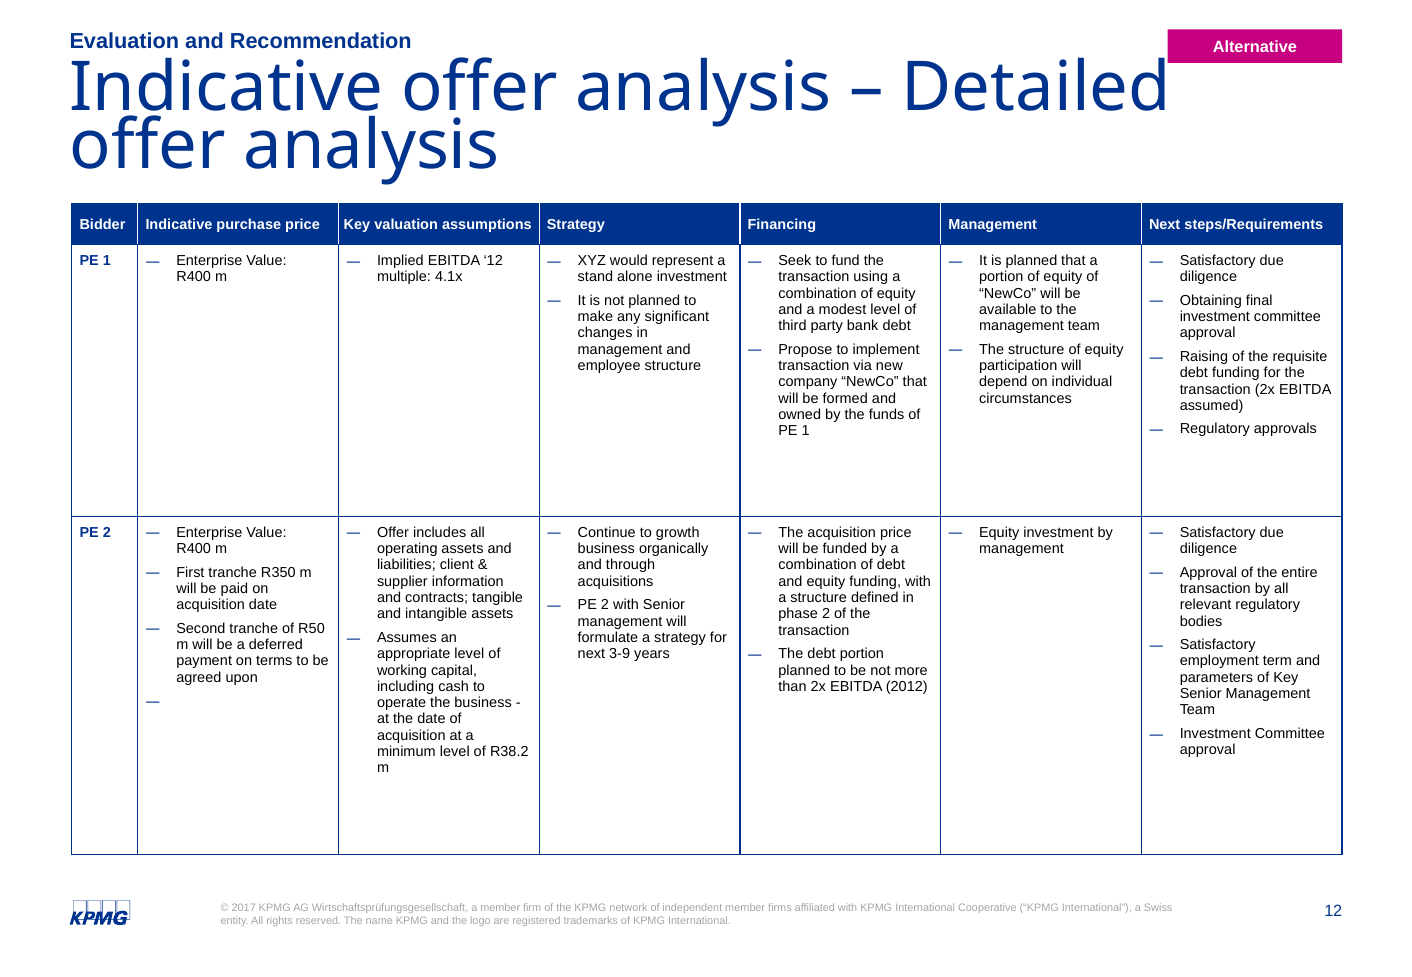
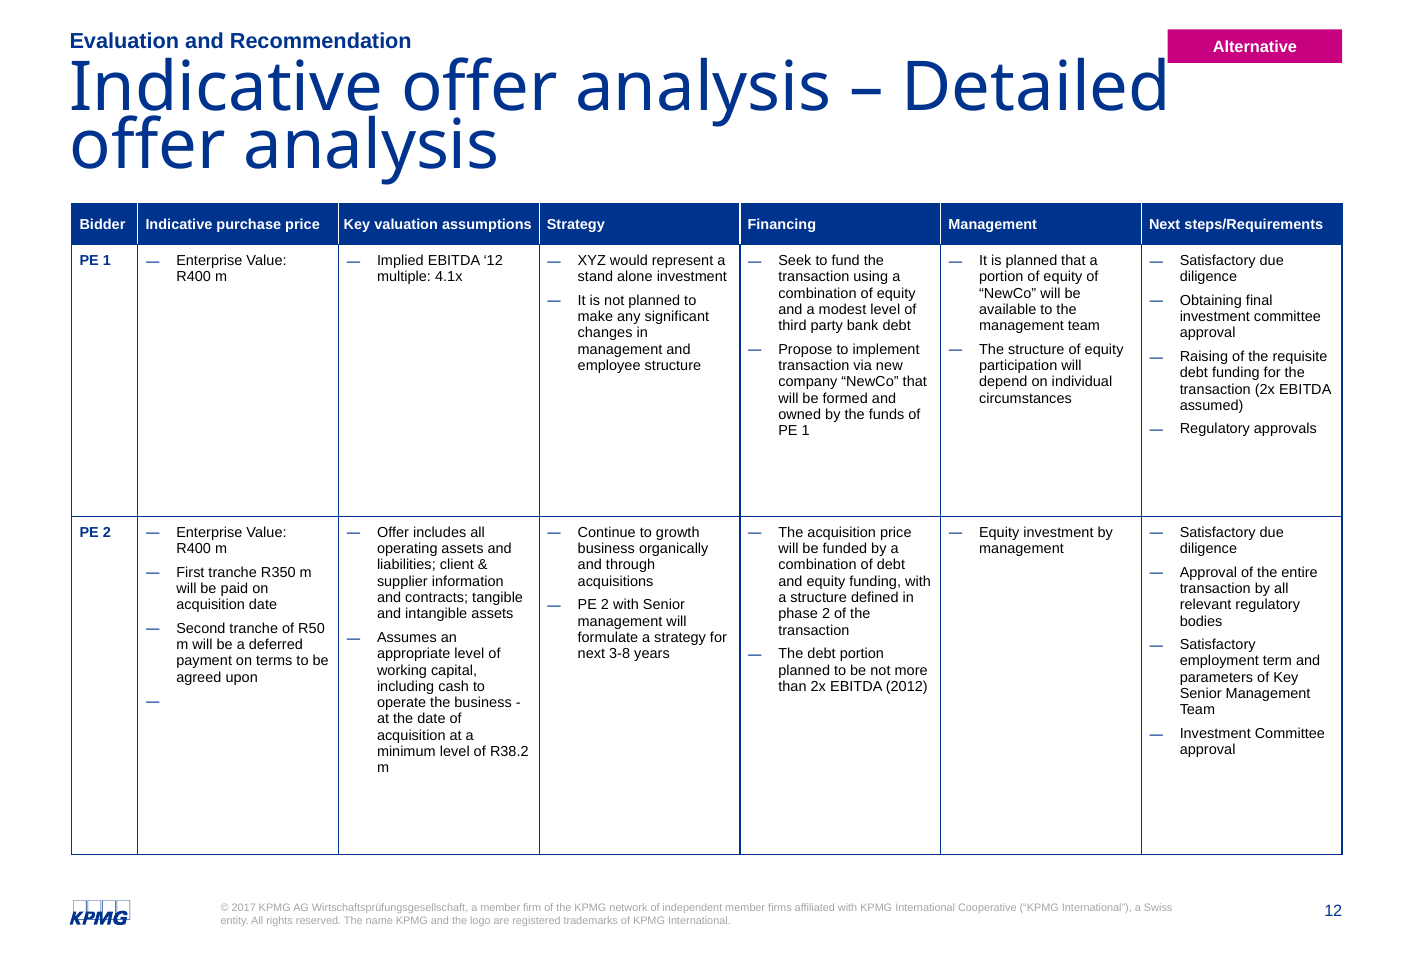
3-9: 3-9 -> 3-8 (620, 654)
